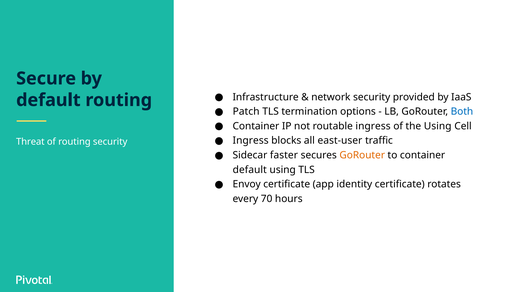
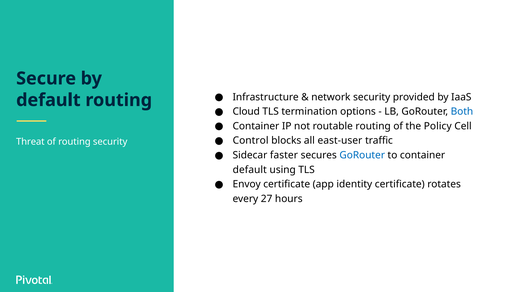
Patch: Patch -> Cloud (246, 111)
routable ingress: ingress -> routing (373, 126)
the Using: Using -> Policy (438, 126)
Ingress: Ingress -> Control (251, 140)
GoRouter colour: orange -> blue (362, 155)
70: 70 -> 27 (267, 198)
